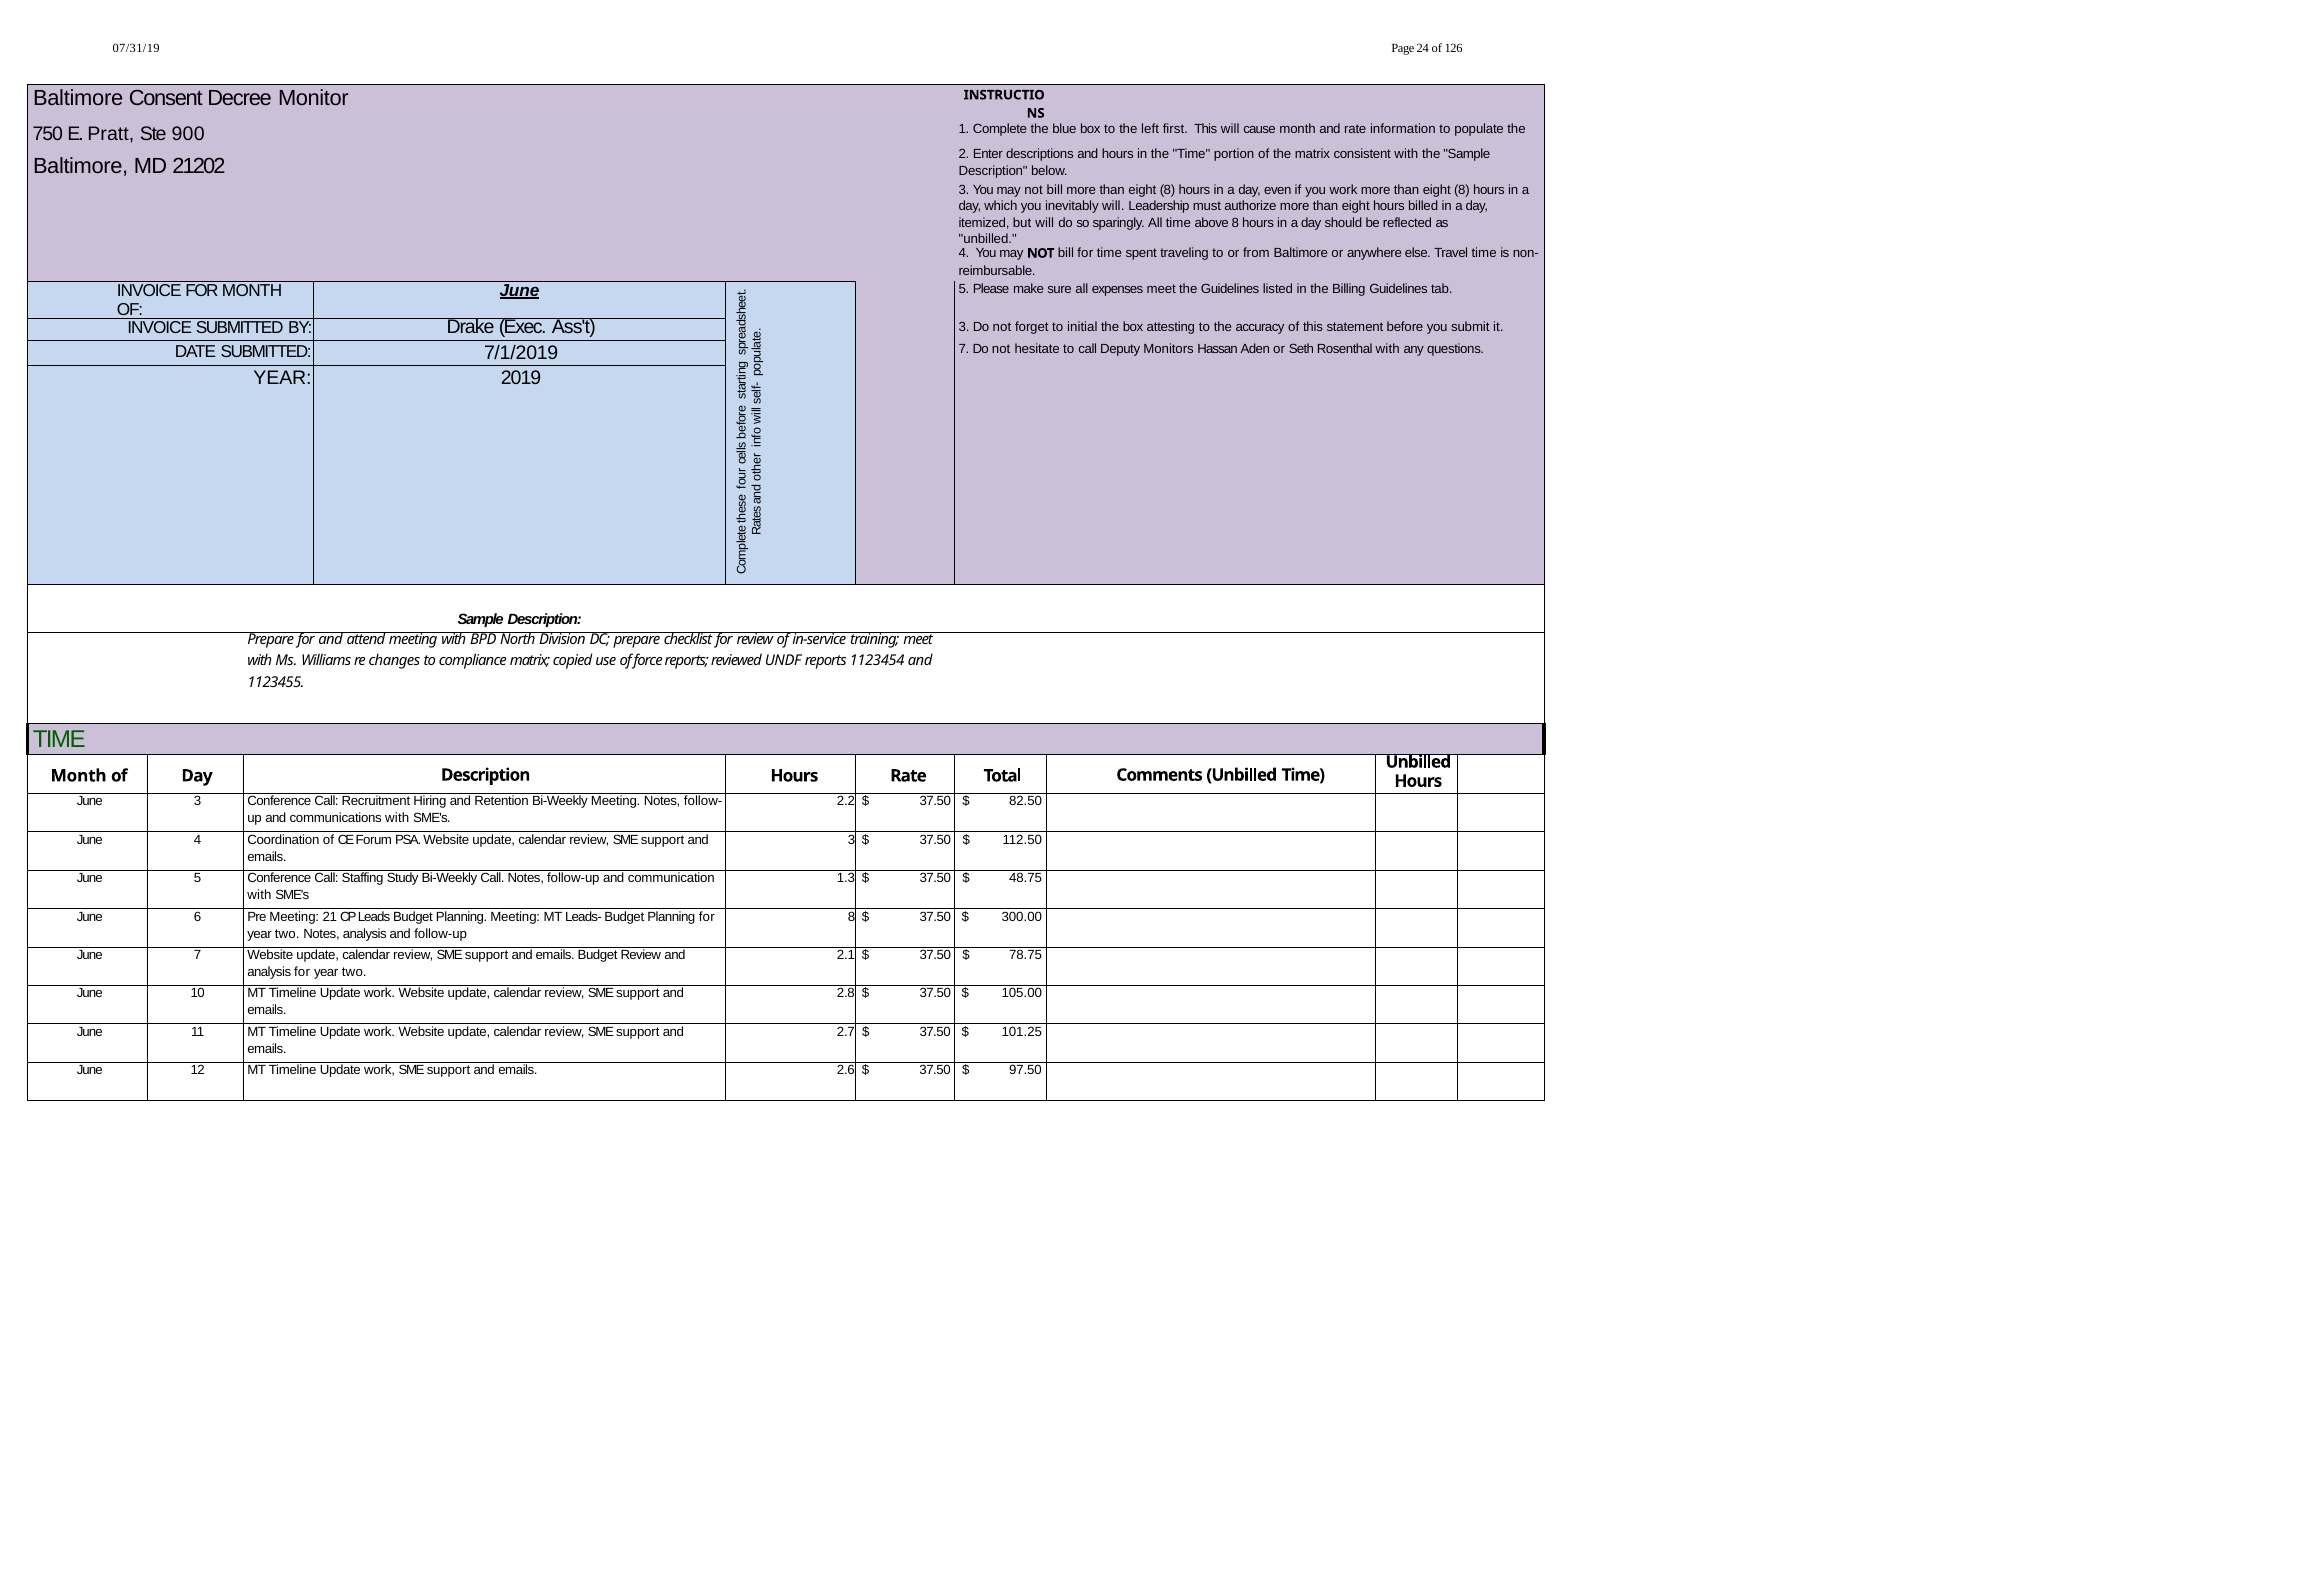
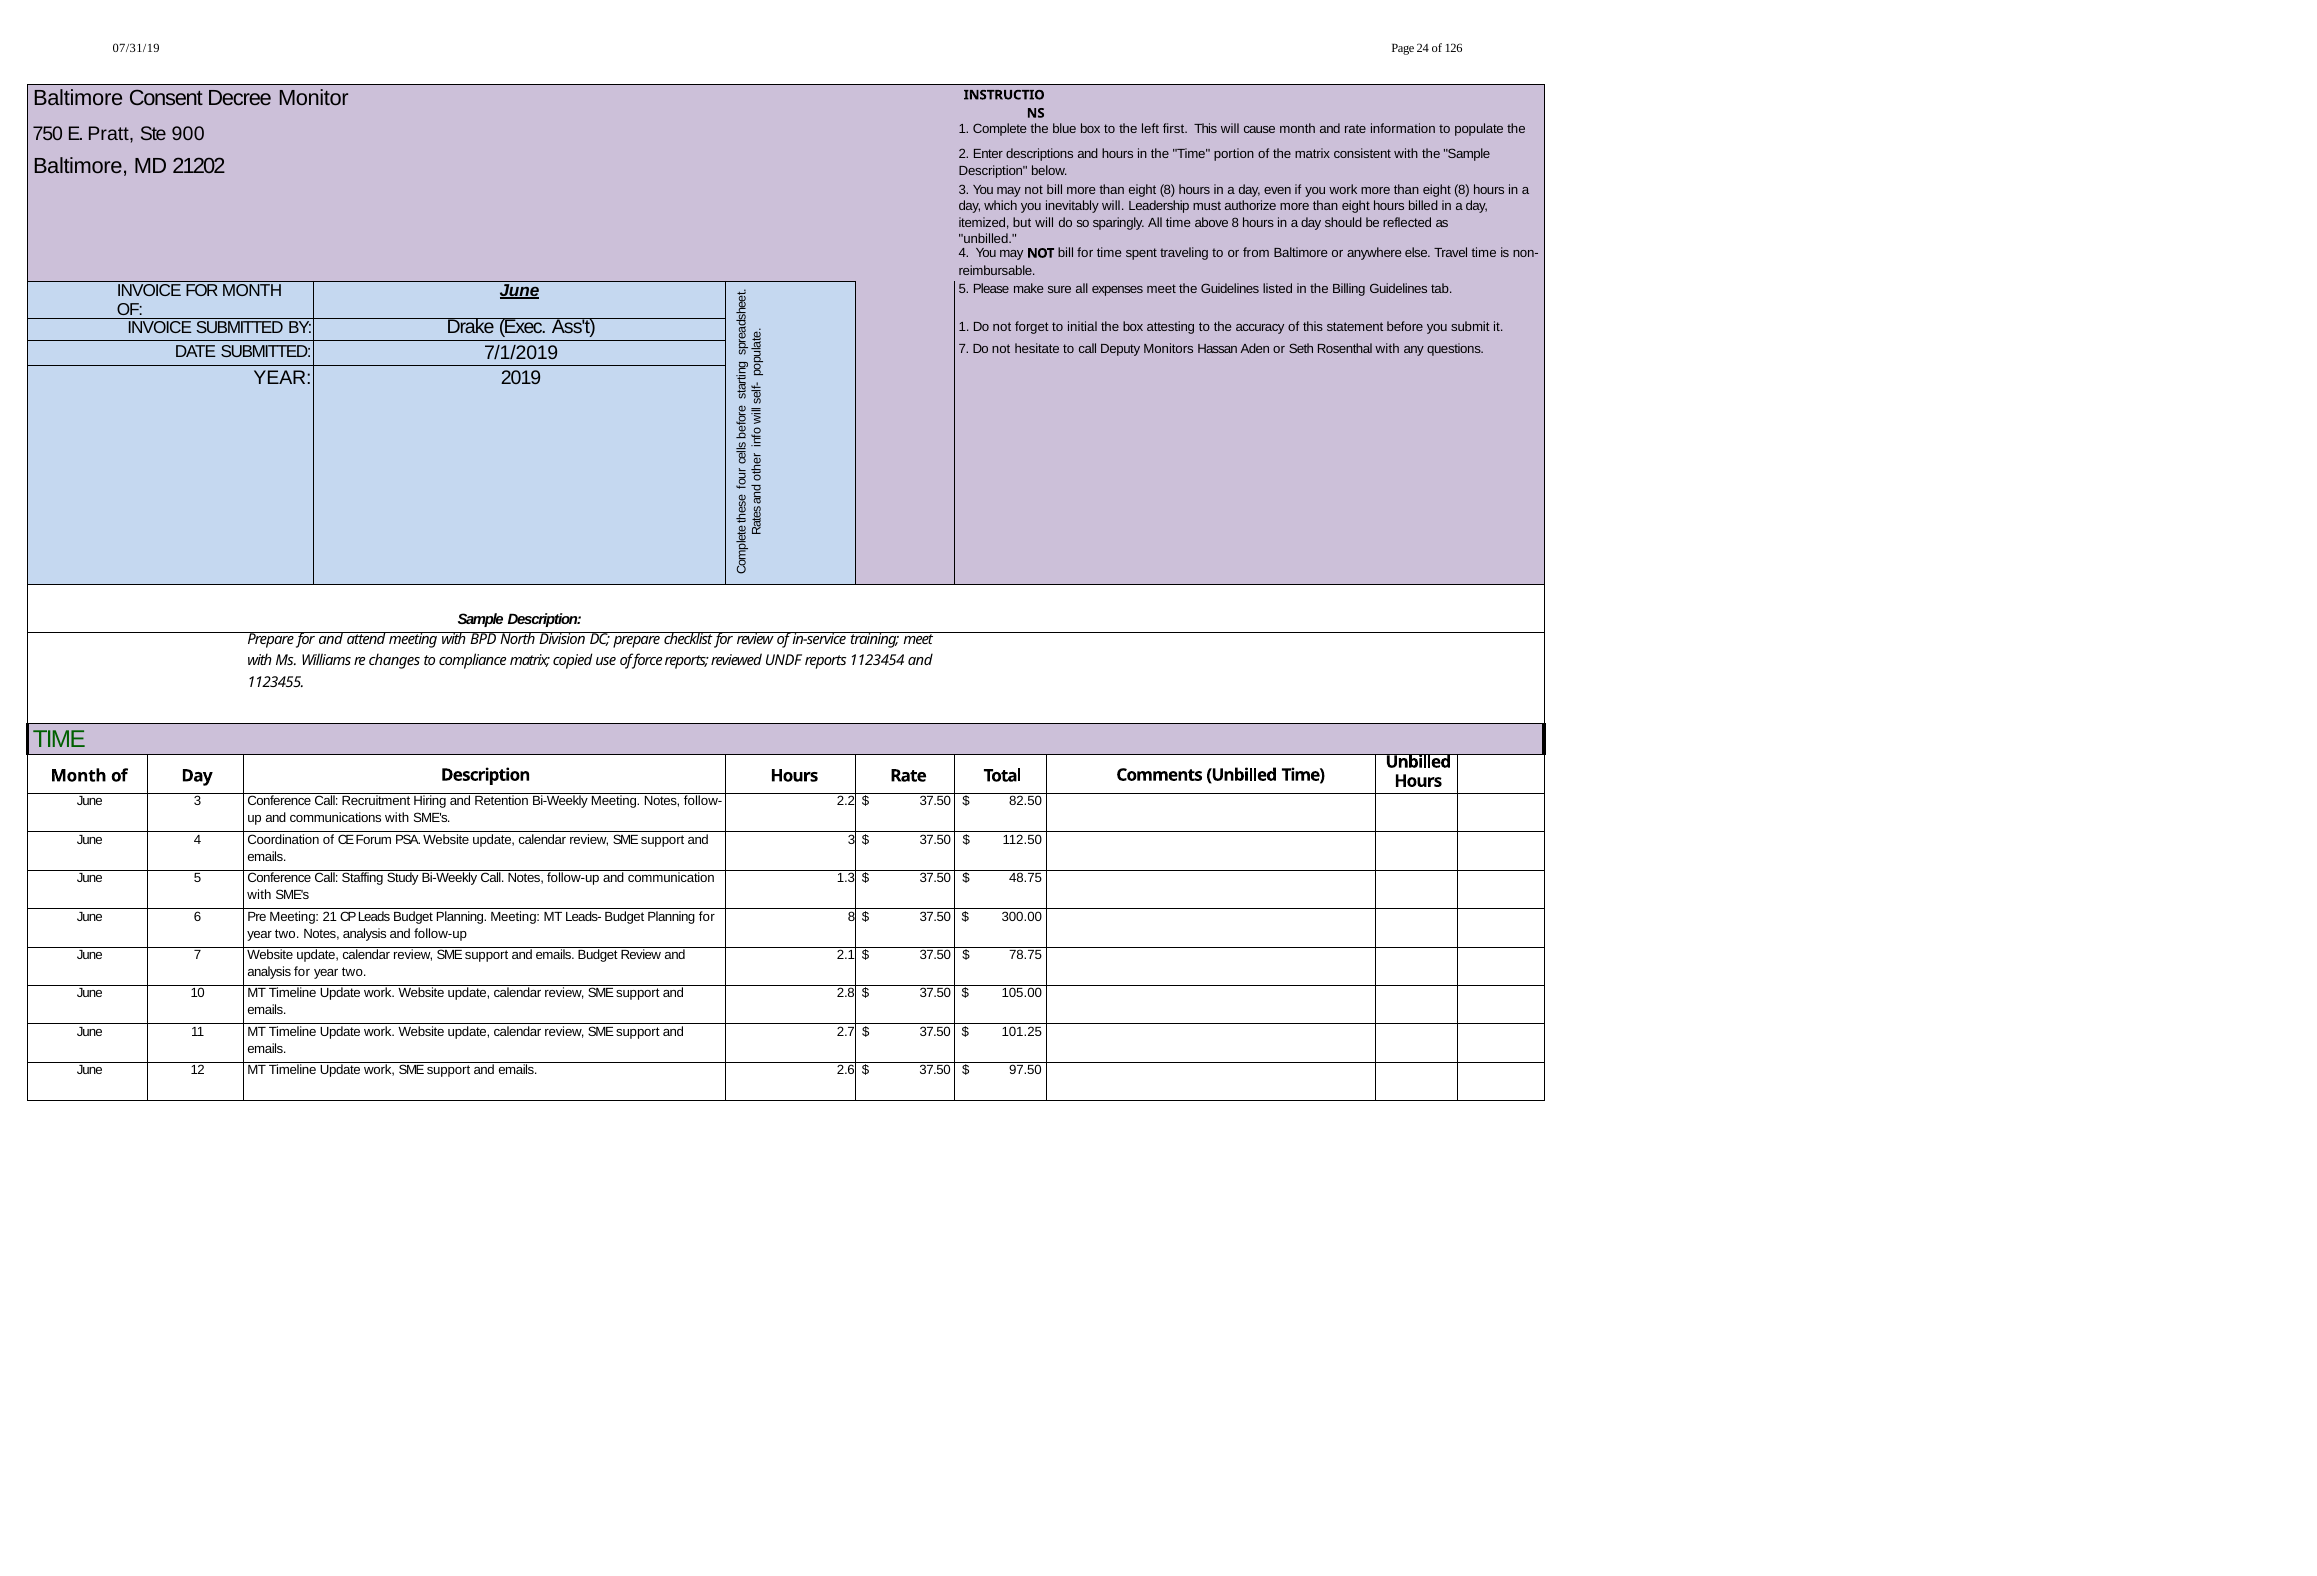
Ass't 3: 3 -> 1 (964, 327)
